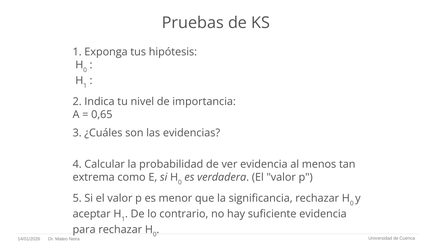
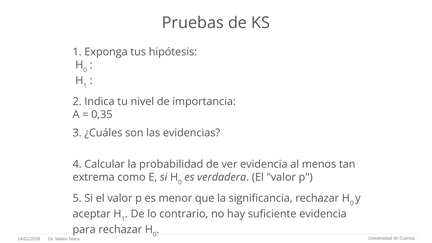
0,65: 0,65 -> 0,35 (102, 115)
